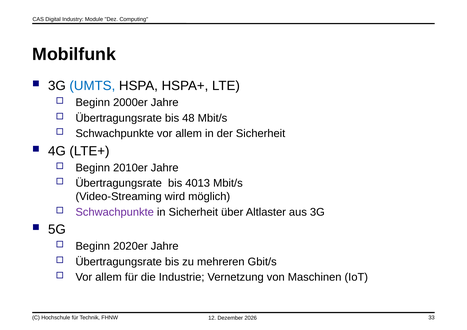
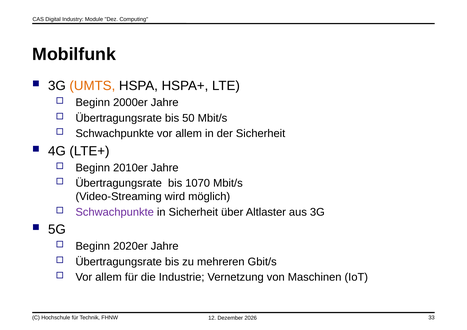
UMTS colour: blue -> orange (92, 86)
48: 48 -> 50 (188, 118)
4013: 4013 -> 1070 (198, 183)
